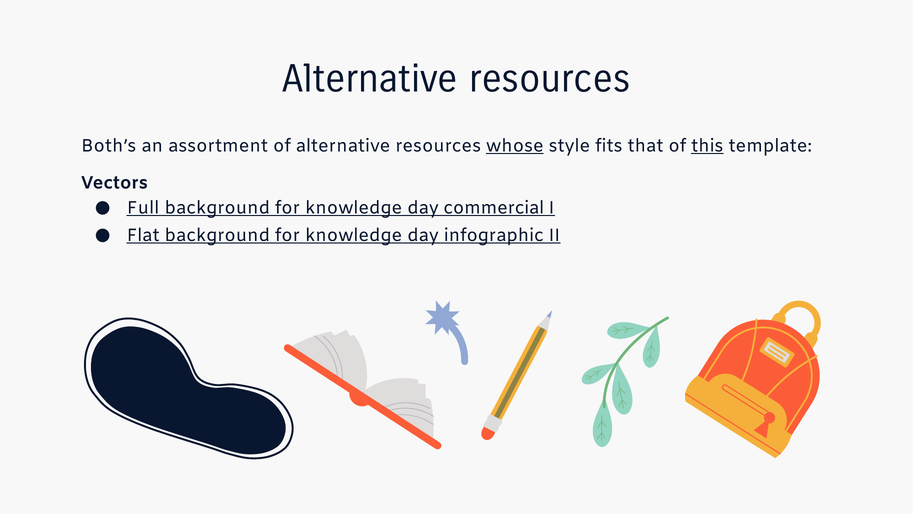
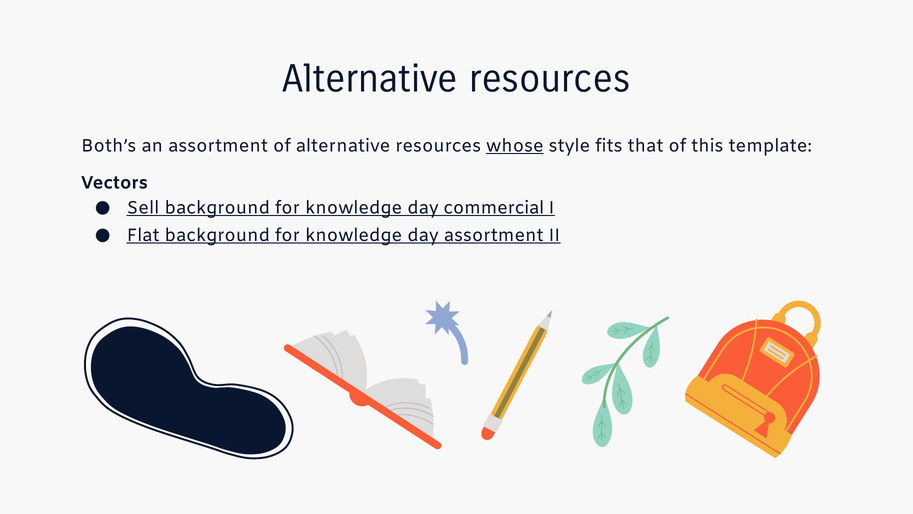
this underline: present -> none (707, 146)
Full: Full -> Sell (143, 208)
day infographic: infographic -> assortment (494, 235)
